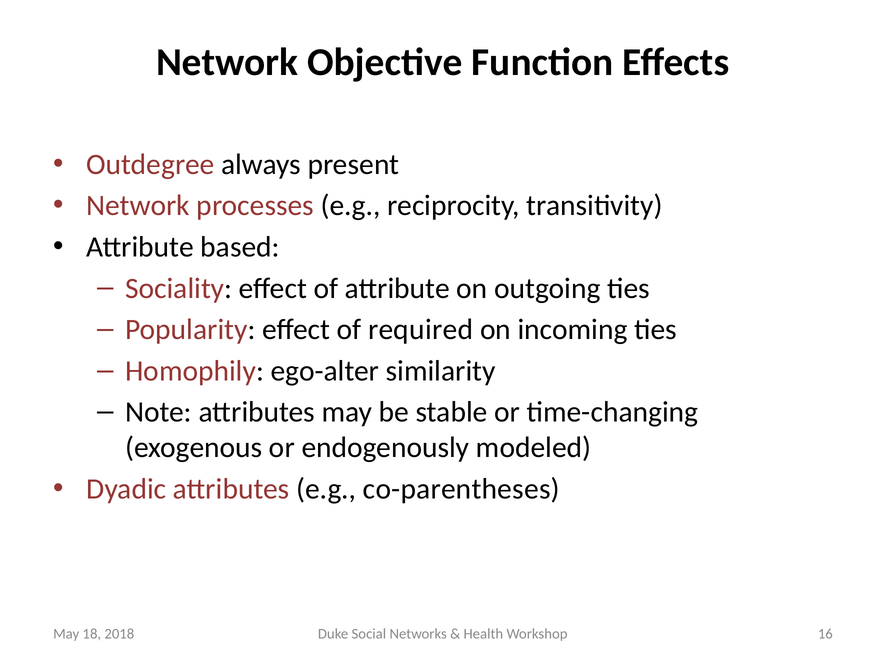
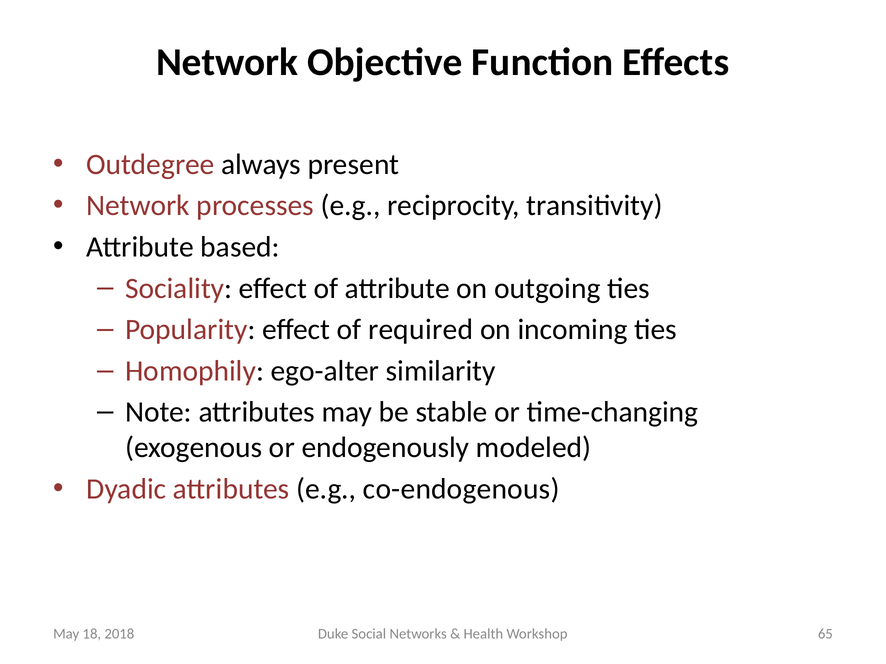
co-parentheses: co-parentheses -> co-endogenous (461, 489)
16: 16 -> 65 (825, 634)
